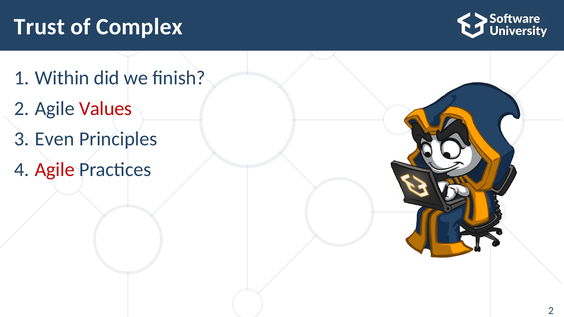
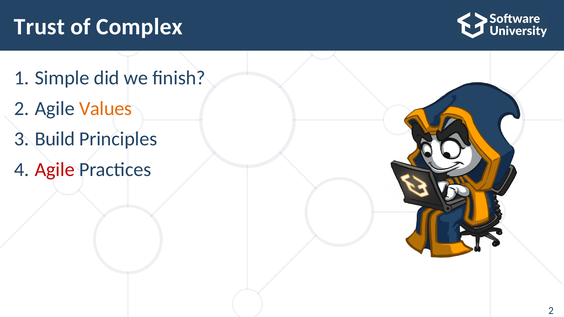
Within: Within -> Simple (62, 78)
Values colour: red -> orange (106, 109)
Even: Even -> Build (55, 139)
